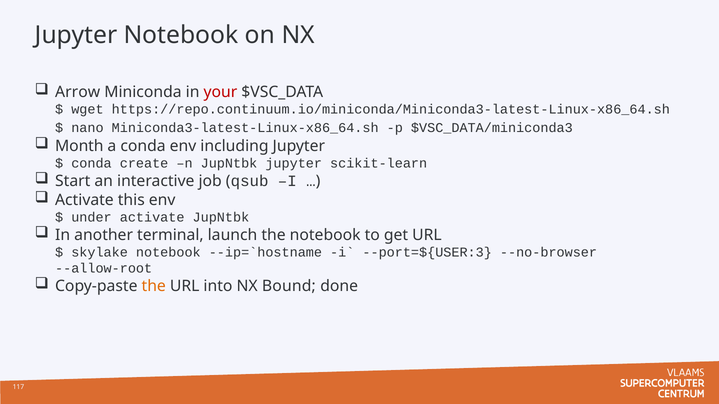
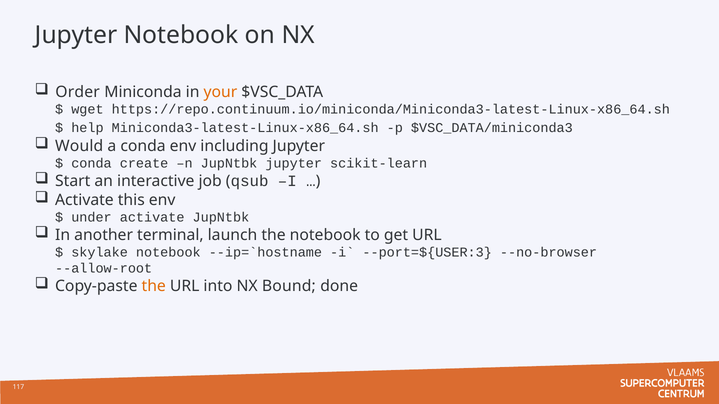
Arrow: Arrow -> Order (78, 92)
your colour: red -> orange (220, 92)
nano: nano -> help (87, 128)
Month: Month -> Would (79, 146)
